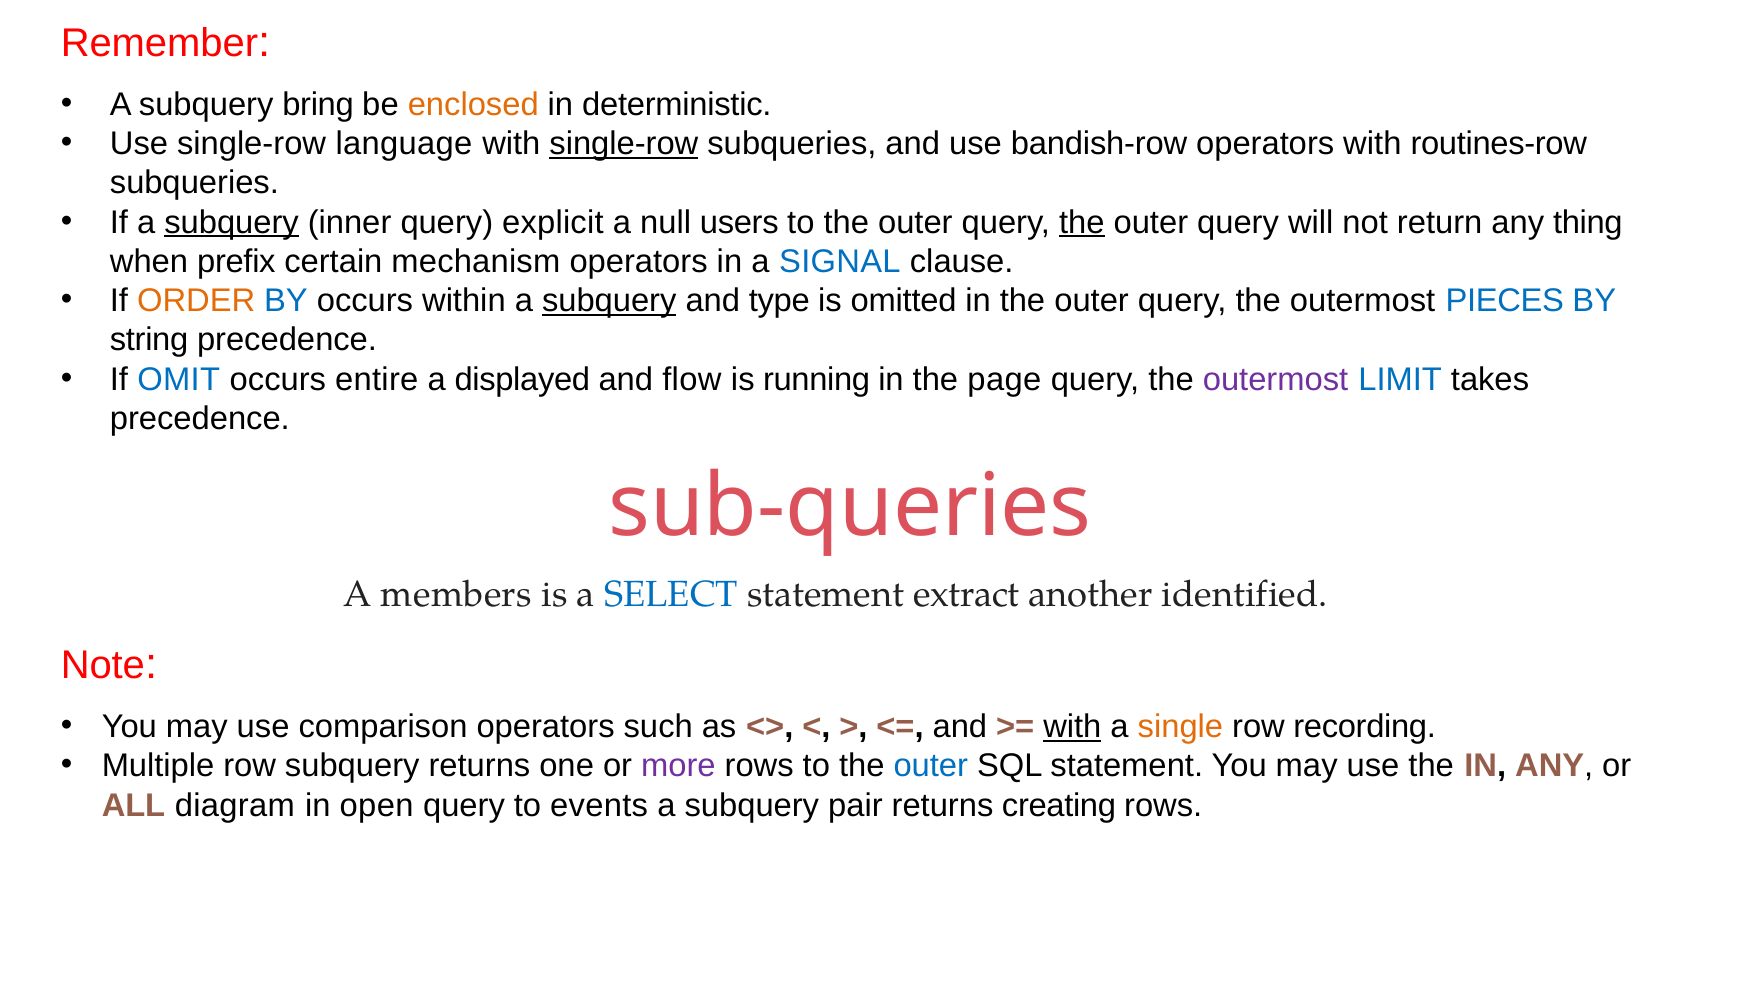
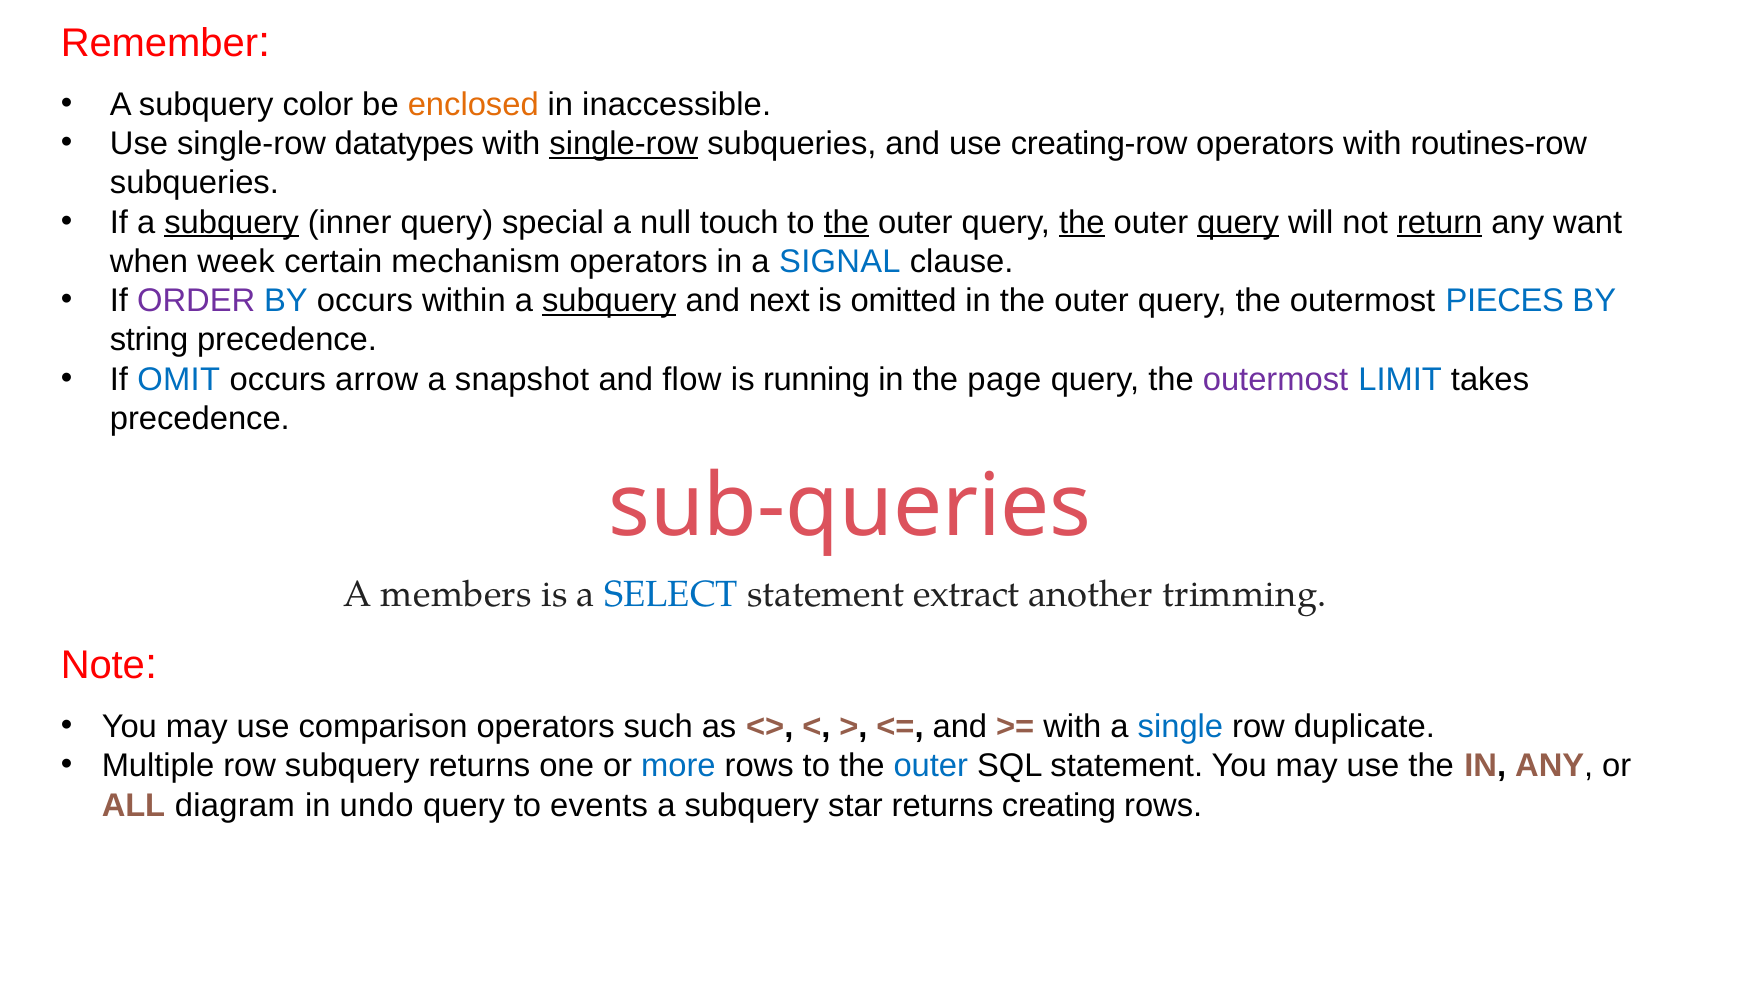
bring: bring -> color (318, 104)
deterministic: deterministic -> inaccessible (677, 104)
language: language -> datatypes (404, 144)
bandish-row: bandish-row -> creating-row (1099, 144)
explicit: explicit -> special (553, 222)
users: users -> touch (739, 222)
the underline: none -> present (846, 222)
query underline: none -> present (1238, 222)
return underline: none -> present (1440, 222)
thing: thing -> want (1588, 222)
prefix: prefix -> week (236, 262)
ORDER colour: orange -> purple (196, 301)
type: type -> next (779, 301)
entire: entire -> arrow (377, 379)
displayed: displayed -> snapshot (522, 379)
identified: identified -> trimming (1244, 594)
with underline: present -> none (1072, 726)
single colour: orange -> blue (1180, 726)
recording: recording -> duplicate (1364, 726)
more colour: purple -> blue (678, 766)
open: open -> undo (377, 805)
pair: pair -> star (855, 805)
